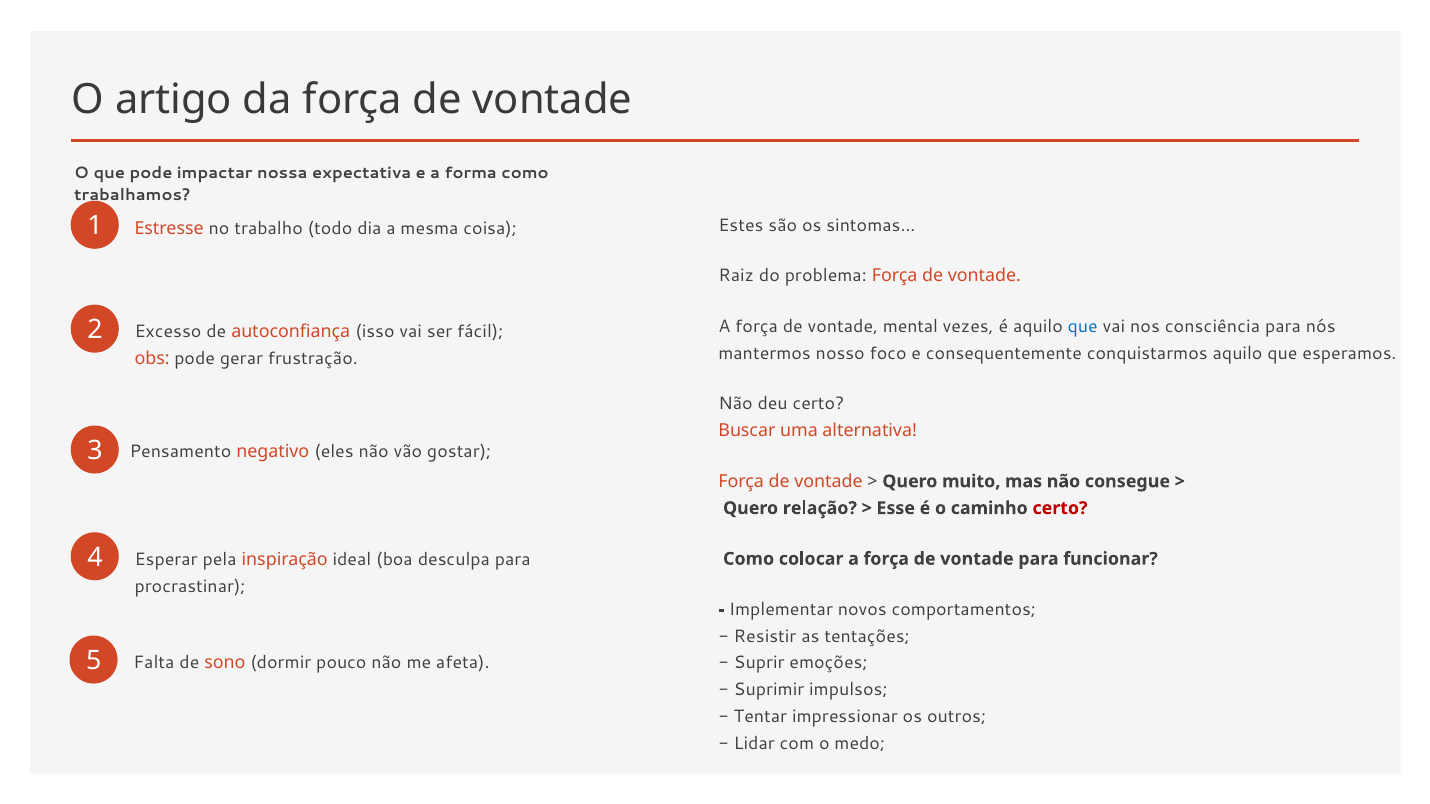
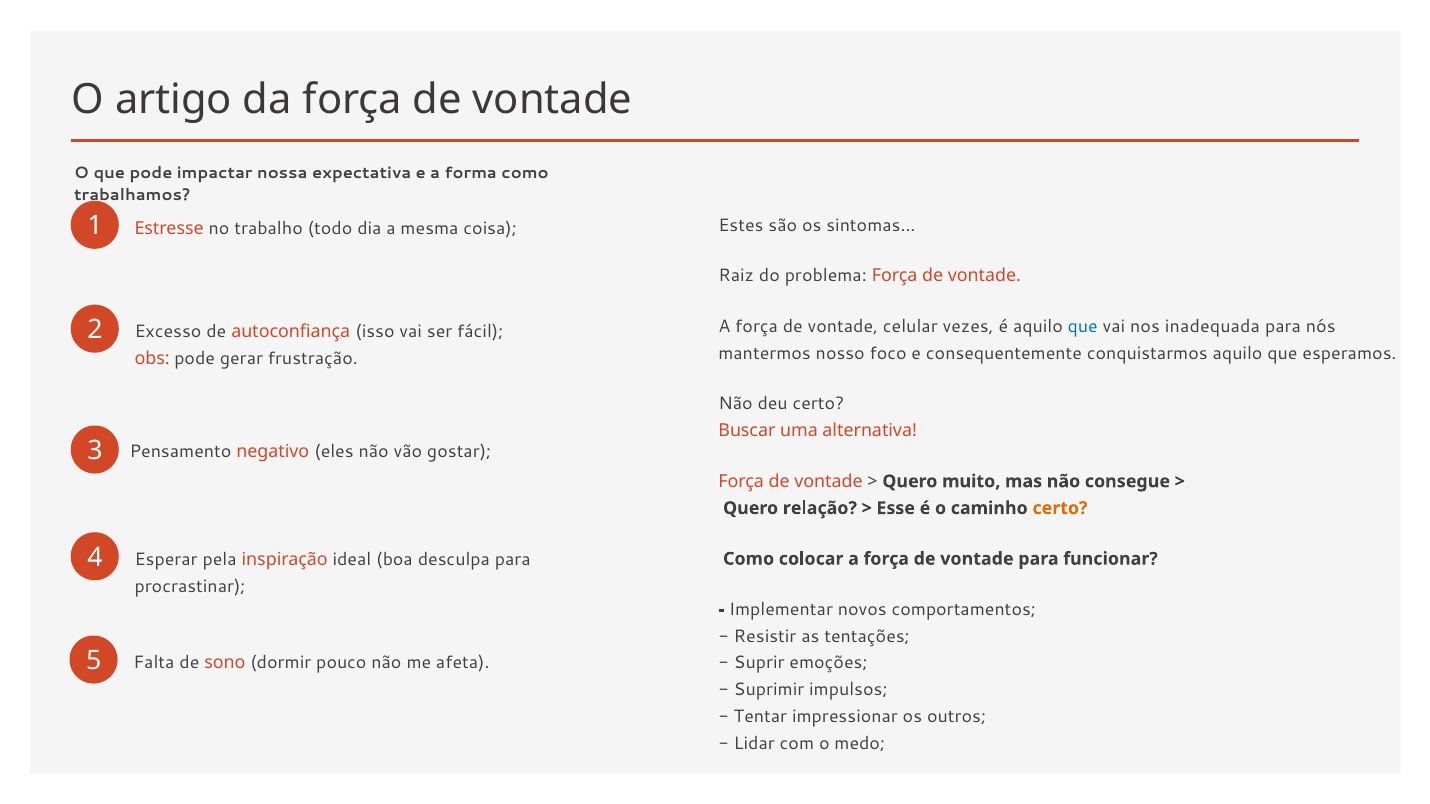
mental: mental -> celular (910, 327)
consciência: consciência -> inadequada (1212, 327)
certo colour: red -> orange (1060, 508)
